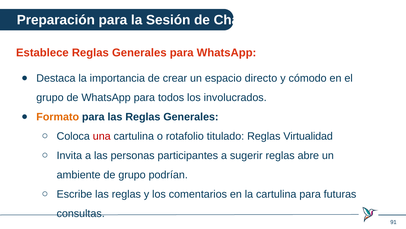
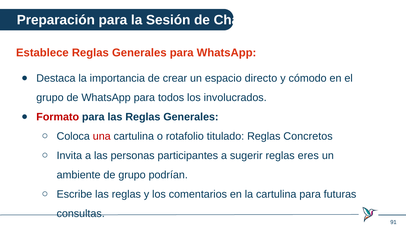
Formato colour: orange -> red (58, 117)
Virtualidad: Virtualidad -> Concretos (308, 136)
abre: abre -> eres (308, 155)
